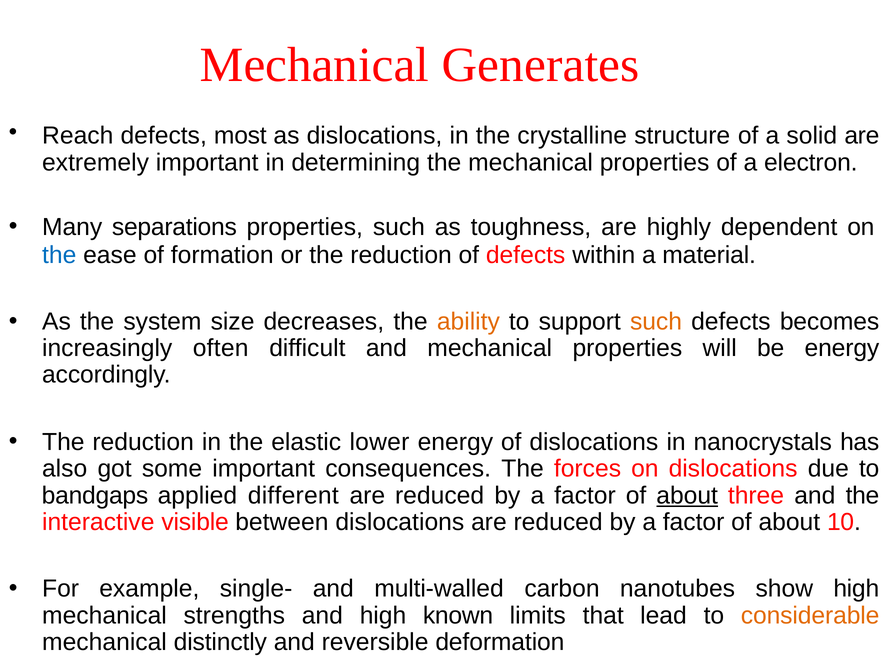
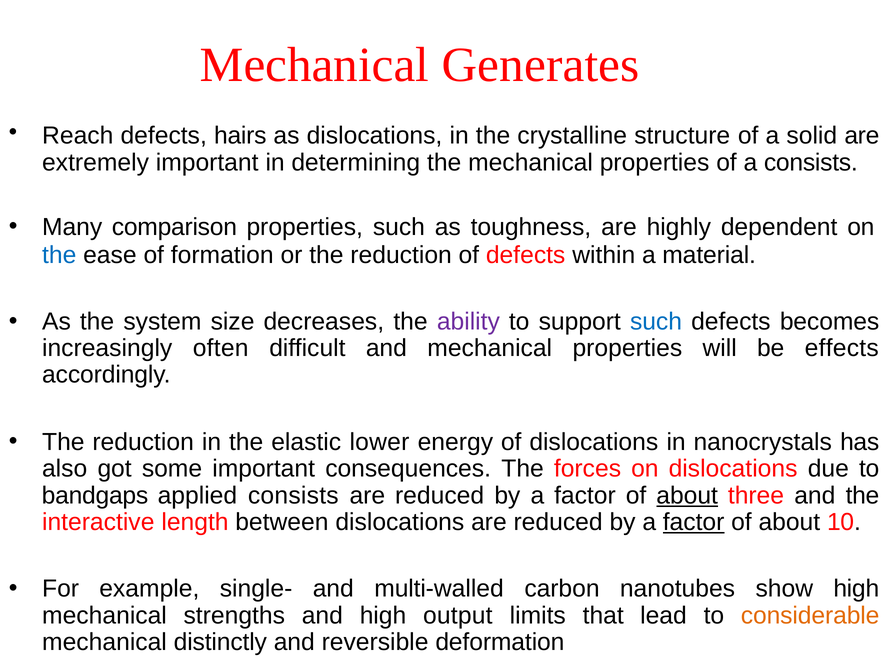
most: most -> hairs (240, 136)
a electron: electron -> consists (811, 163)
separations: separations -> comparison (174, 227)
ability colour: orange -> purple (468, 322)
such colour: orange -> blue (656, 322)
be energy: energy -> effects (842, 348)
applied different: different -> consists (293, 496)
visible: visible -> length (195, 522)
factor underline: none -> present (694, 522)
known: known -> output (458, 616)
